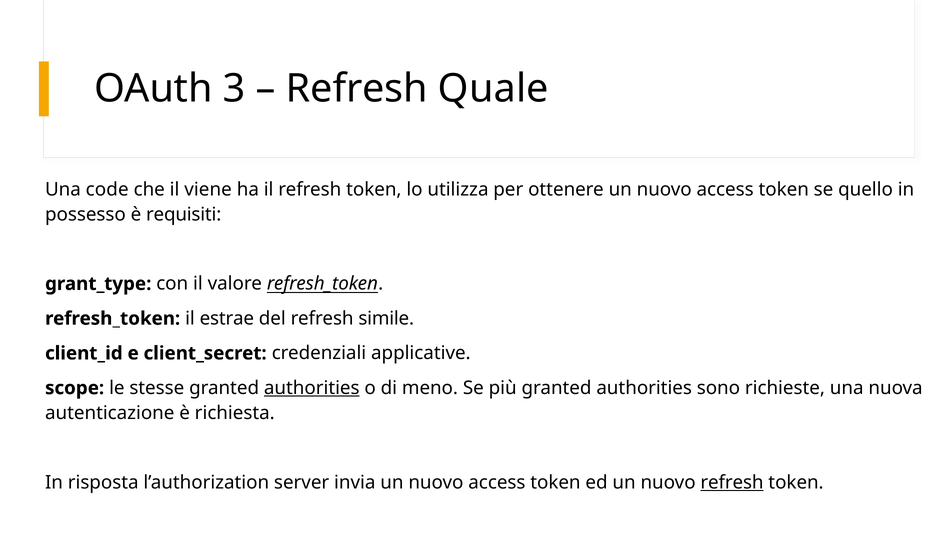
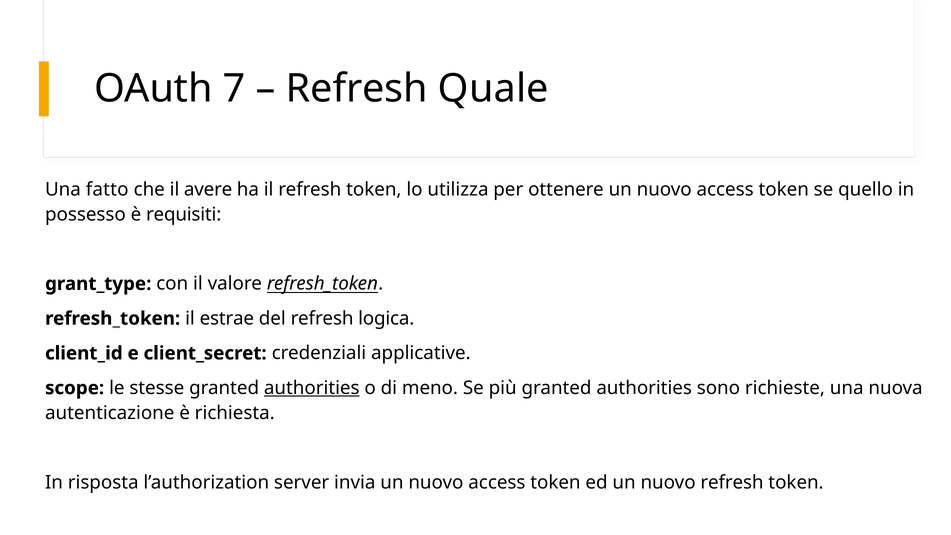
3: 3 -> 7 (234, 89)
code: code -> fatto (107, 189)
viene: viene -> avere (208, 189)
simile: simile -> logica (386, 318)
refresh underline: present -> none (732, 482)
